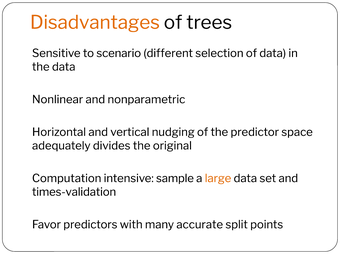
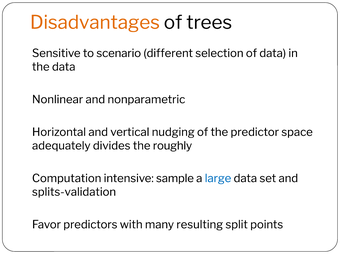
original: original -> roughly (172, 146)
large colour: orange -> blue (218, 178)
times-validation: times-validation -> splits-validation (74, 192)
accurate: accurate -> resulting (200, 225)
